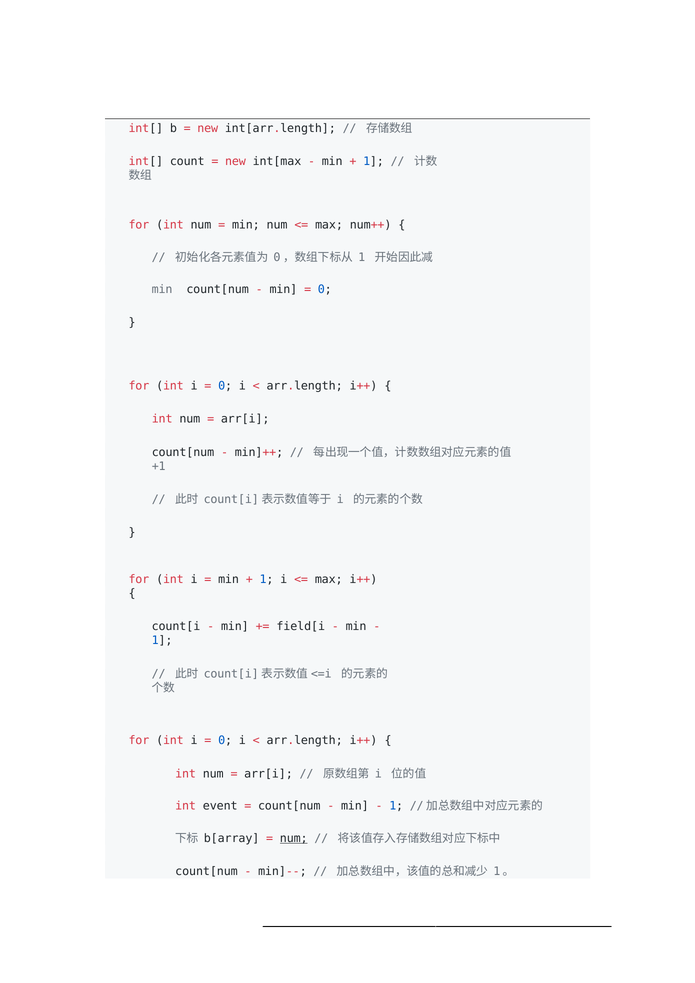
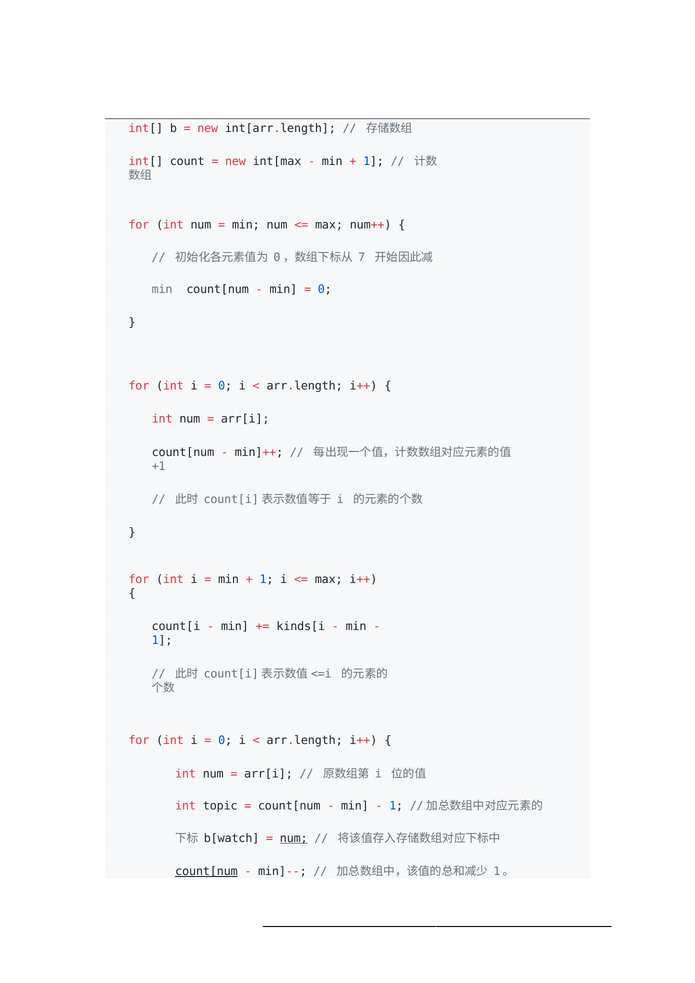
1: 1 -> 7 (362, 258)
field[i: field[i -> kinds[i (301, 627)
event: event -> topic (220, 807)
b[array: b[array -> b[watch (232, 839)
count[num underline: none -> present (206, 872)
